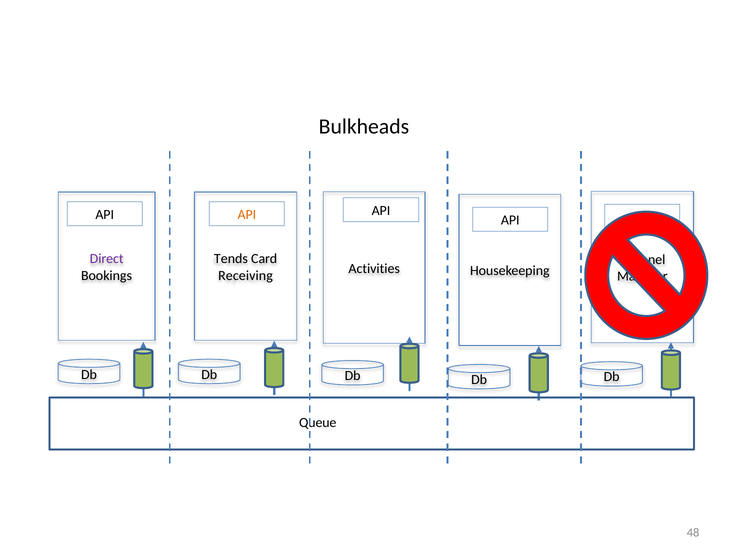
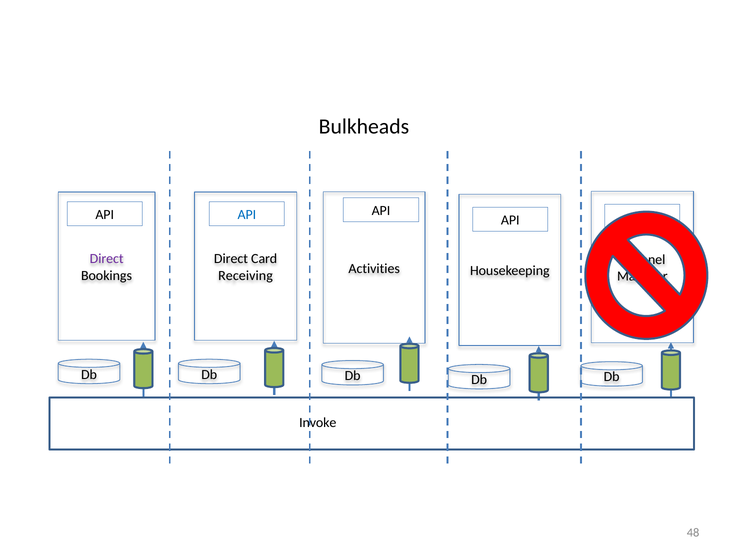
API colour: orange -> blue (247, 215)
Tends: Tends -> Direct (231, 259)
Queue: Queue -> Invoke (318, 423)
